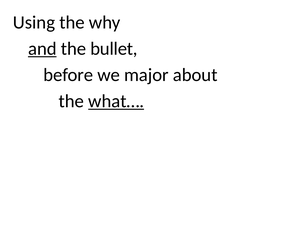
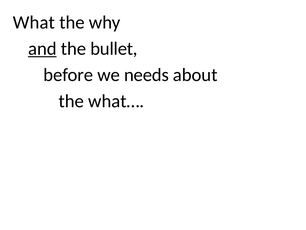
Using: Using -> What (34, 22)
major: major -> needs (146, 75)
what… underline: present -> none (116, 101)
